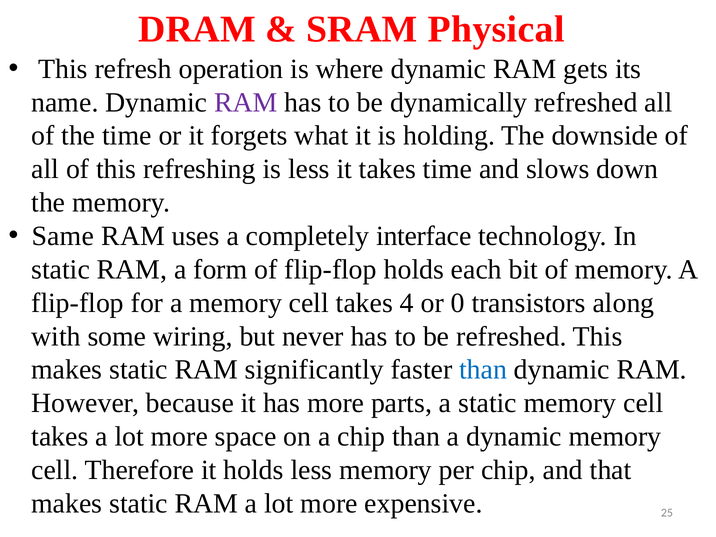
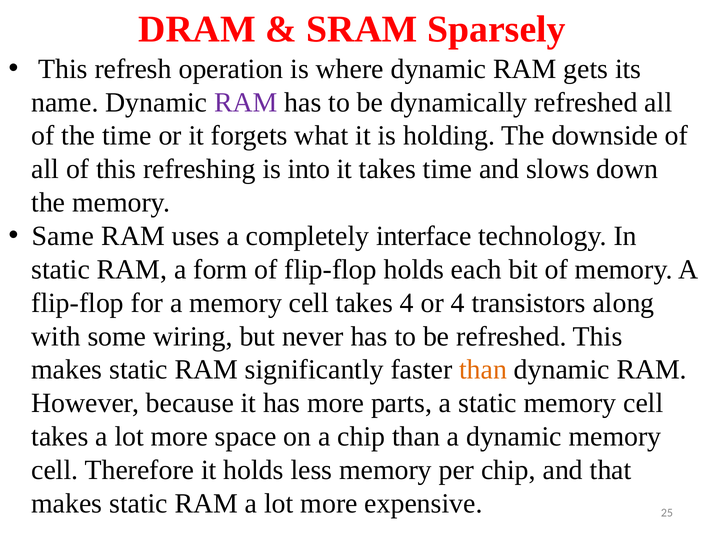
Physical: Physical -> Sparsely (496, 29)
is less: less -> into (309, 169)
or 0: 0 -> 4 (458, 303)
than colour: blue -> orange (483, 370)
